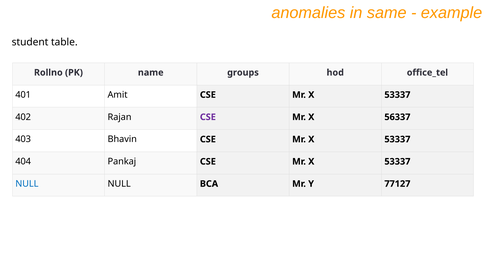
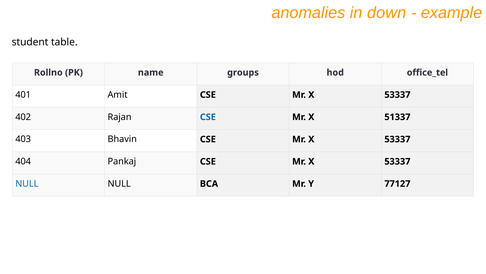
same: same -> down (387, 13)
CSE colour: purple -> blue (208, 117)
56337: 56337 -> 51337 (397, 117)
